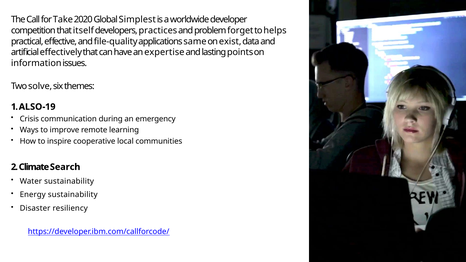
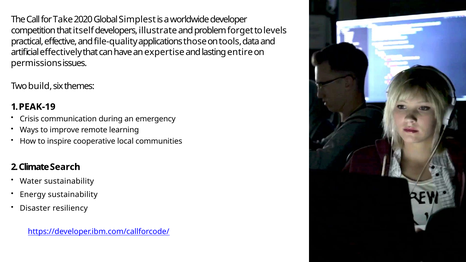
practices: practices -> illustrate (158, 30)
helps: helps -> levels (275, 30)
same: same -> those (195, 41)
exist: exist -> tools (230, 41)
points: points -> entire (240, 52)
information: information -> permissions (36, 63)
solve: solve -> build (40, 86)
ALSO-19: ALSO-19 -> PEAK-19 (37, 107)
